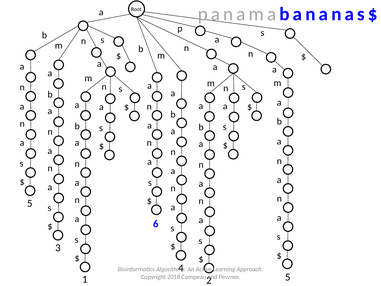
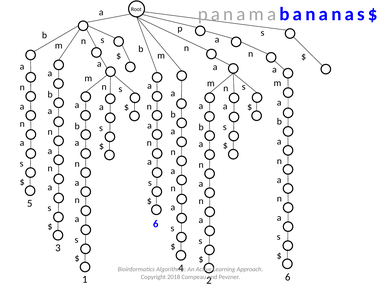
5: 5 -> 6 (288, 277)
